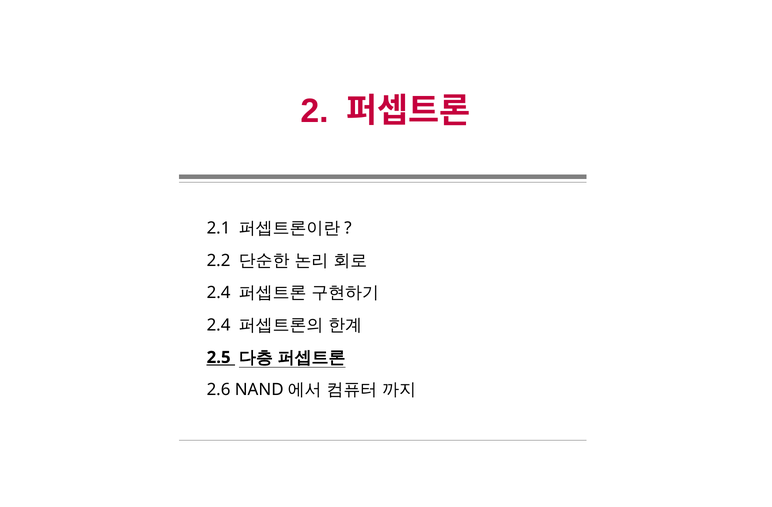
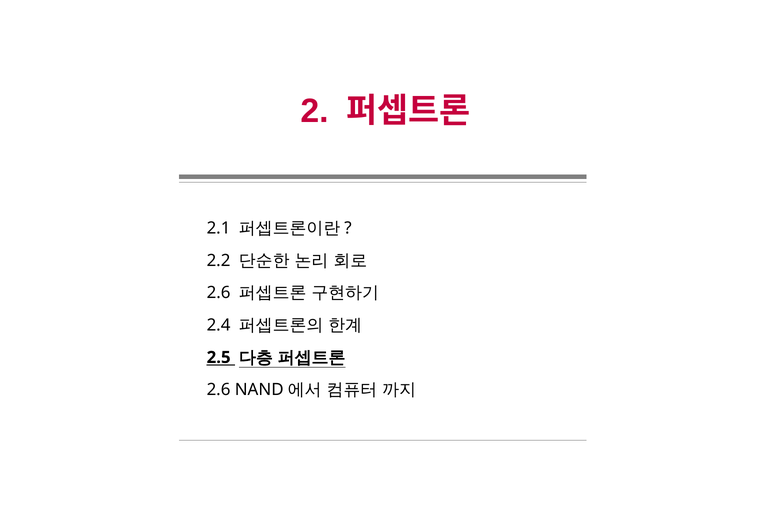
2.4: 2.4 -> 2.6 (219, 293)
